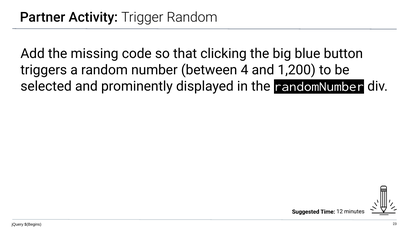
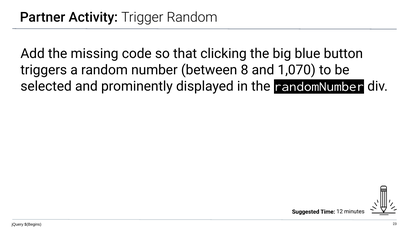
4: 4 -> 8 (245, 70)
1,200: 1,200 -> 1,070 (297, 70)
